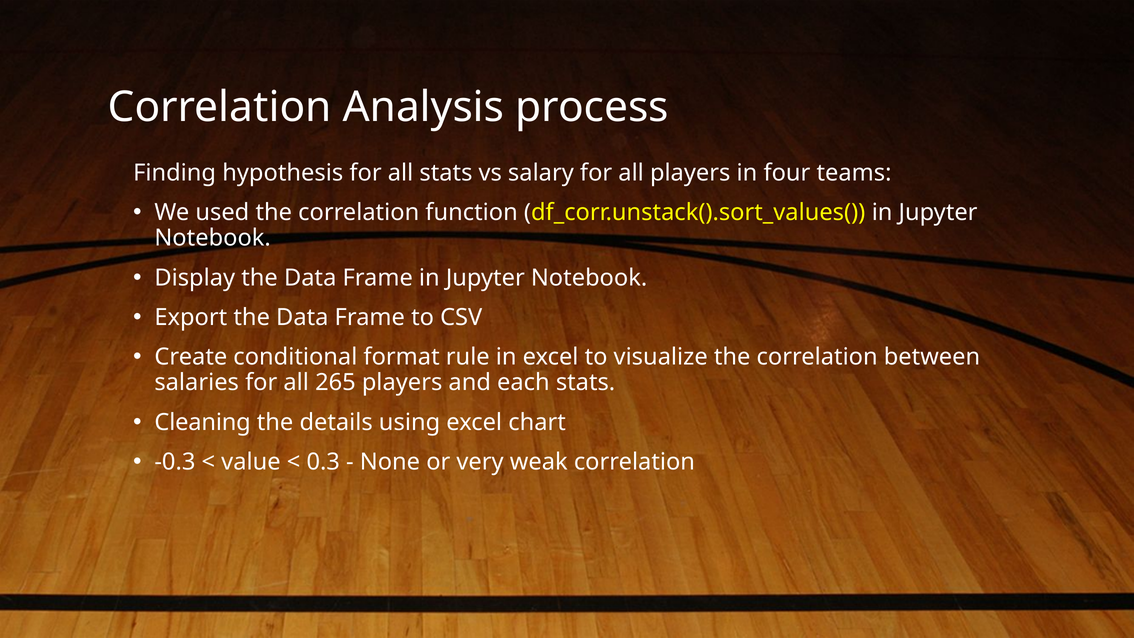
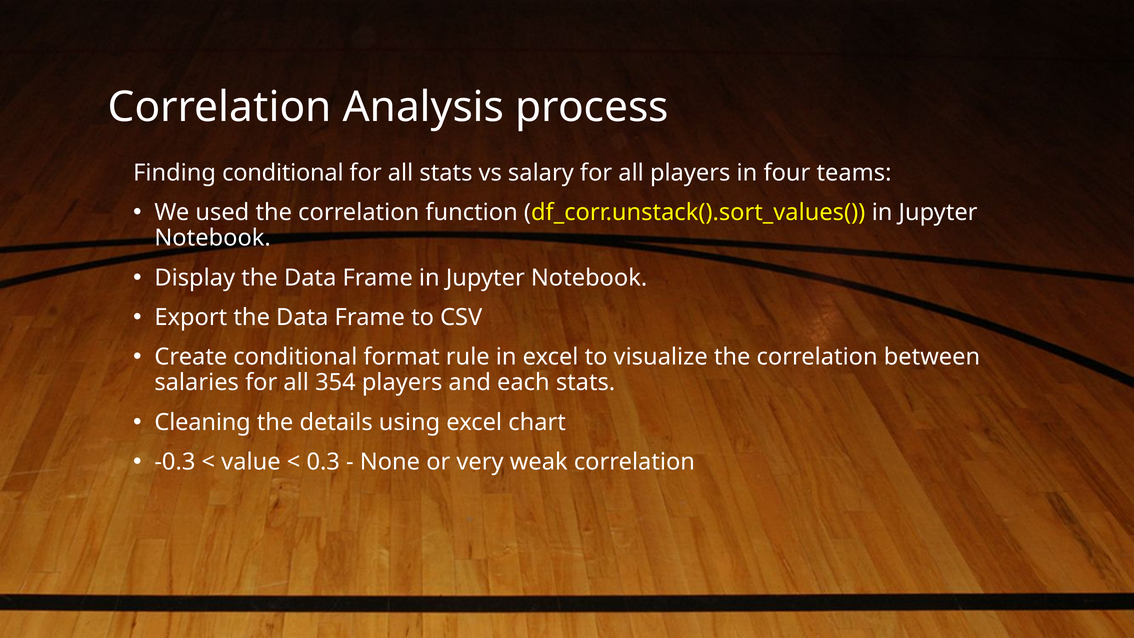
Finding hypothesis: hypothesis -> conditional (283, 173)
265: 265 -> 354 (335, 383)
